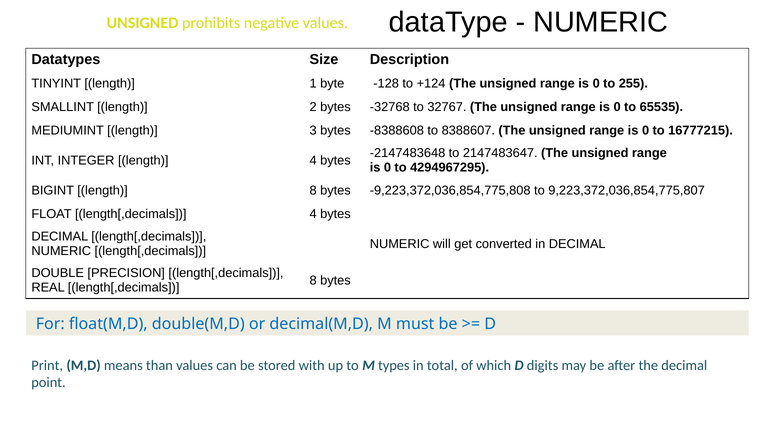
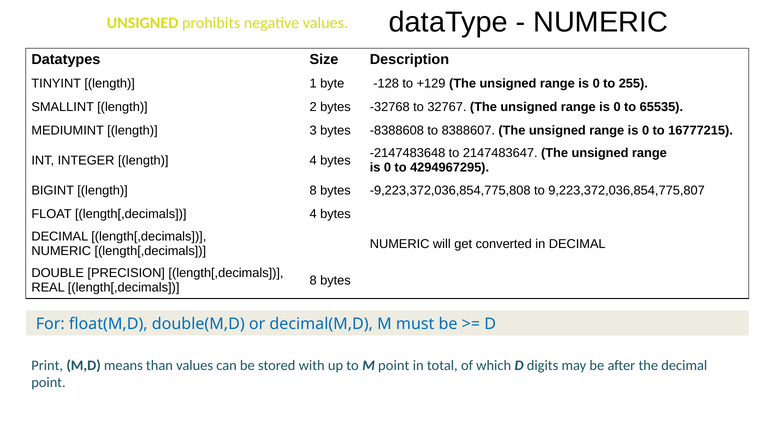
+124: +124 -> +129 (431, 84)
M types: types -> point (394, 366)
